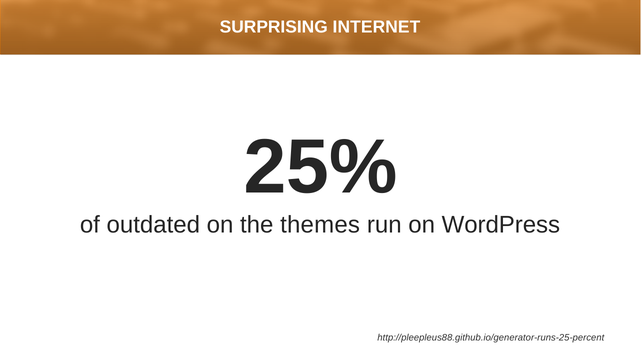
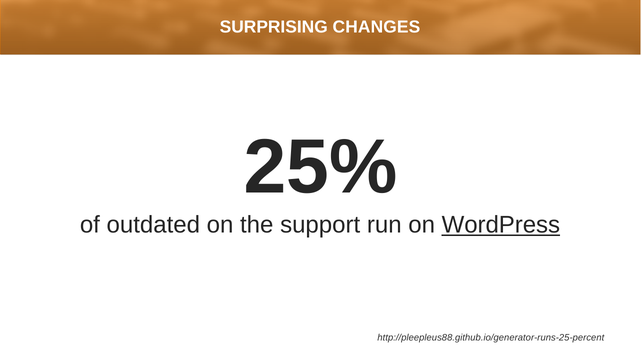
INTERNET: INTERNET -> CHANGES (376, 27)
themes: themes -> support (320, 225)
WordPress underline: none -> present (501, 225)
